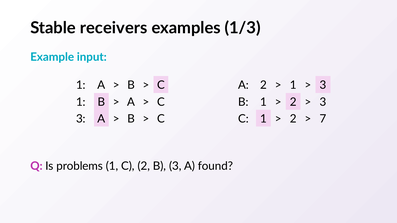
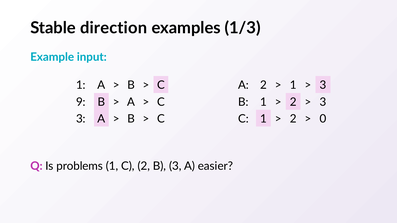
receivers: receivers -> direction (114, 28)
1: 1 -> 9 (81, 102)
7: 7 -> 0 (323, 119)
found: found -> easier (215, 166)
